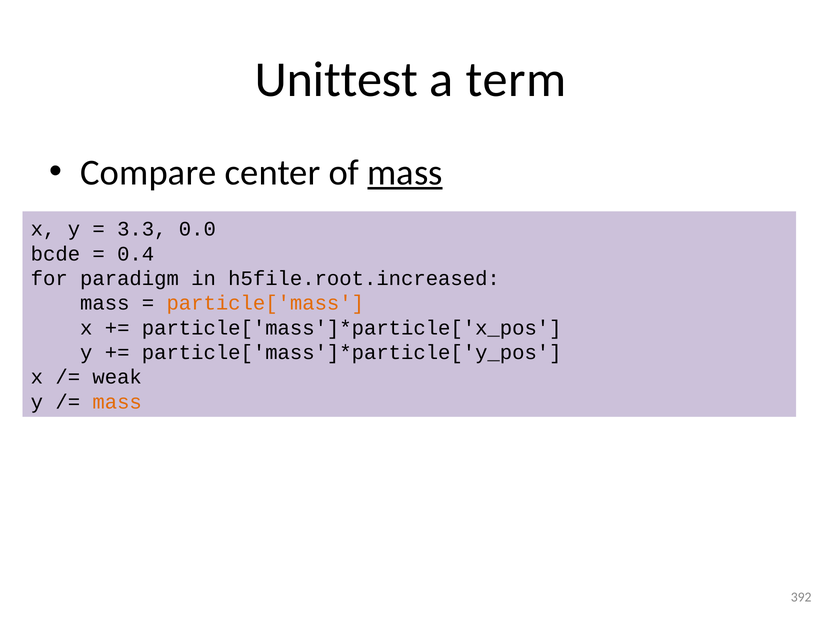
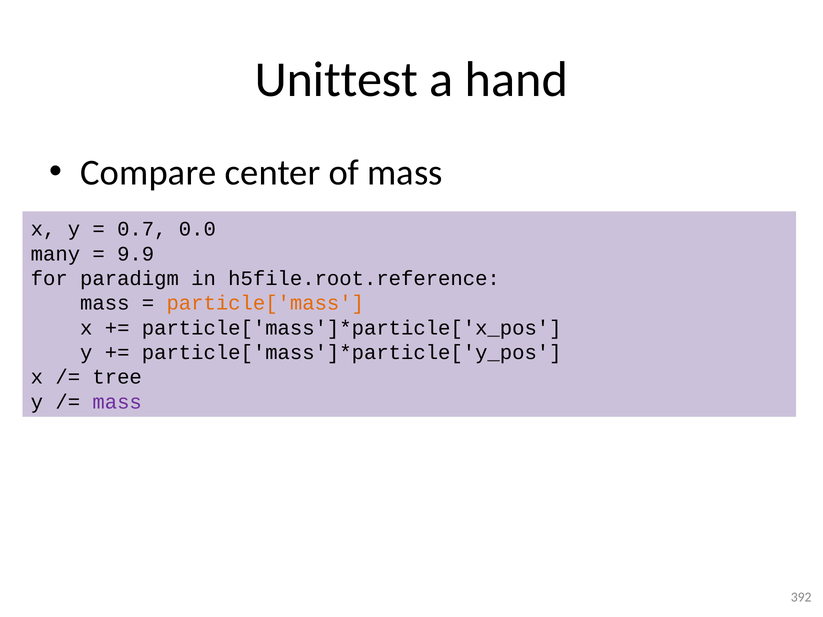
term: term -> hand (516, 80)
mass underline: present -> none (405, 173)
3.3: 3.3 -> 0.7 (142, 229)
bcde: bcde -> many (55, 254)
0.4: 0.4 -> 9.9 (136, 254)
h5file.root.increased: h5file.root.increased -> h5file.root.reference (364, 279)
weak: weak -> tree (117, 377)
mass colour: orange -> purple (117, 402)
